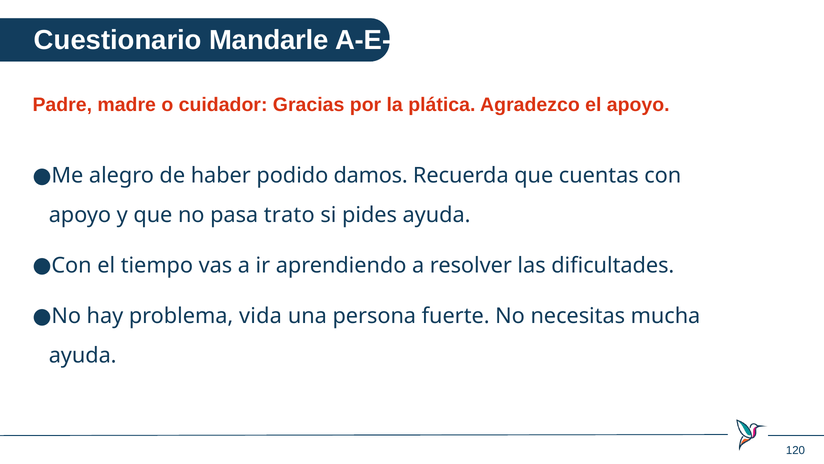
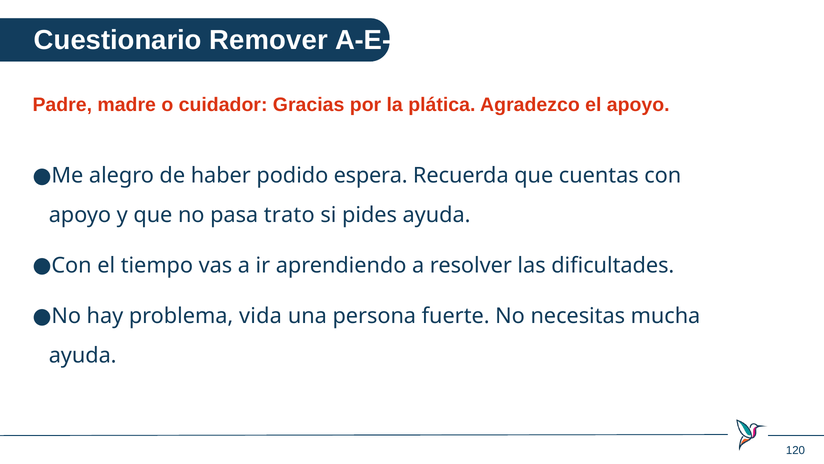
Mandarle: Mandarle -> Remover (269, 40)
damos: damos -> espera (371, 176)
